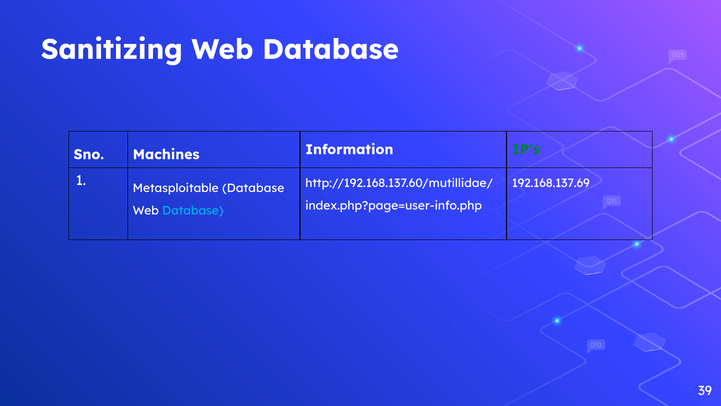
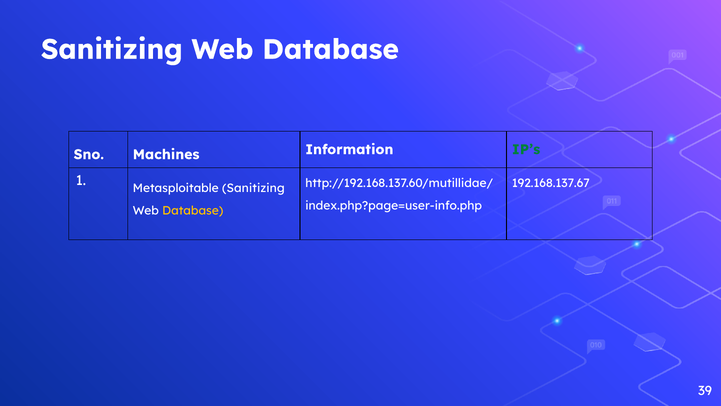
192.168.137.69: 192.168.137.69 -> 192.168.137.67 (551, 183)
Metasploitable Database: Database -> Sanitizing (253, 188)
Database colour: light blue -> yellow (193, 211)
